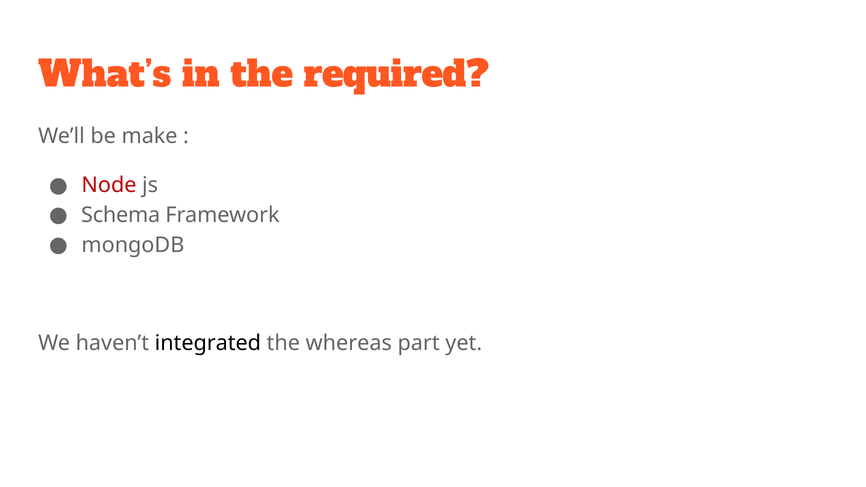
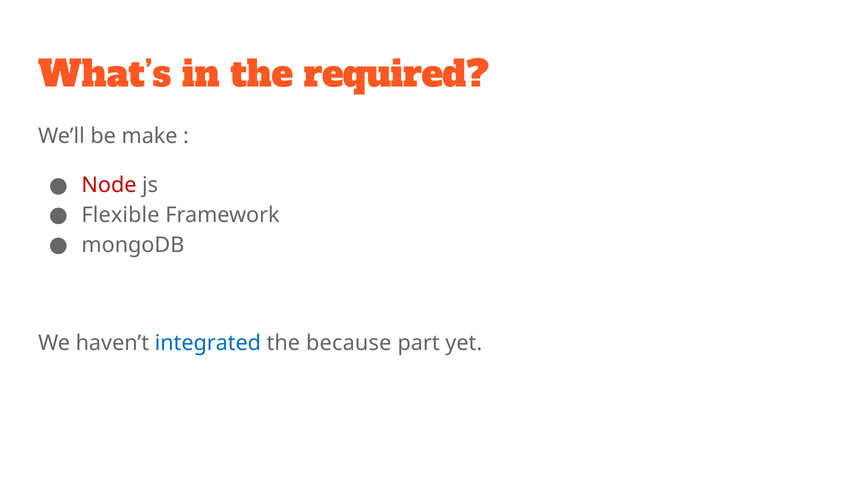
Schema: Schema -> Flexible (121, 215)
integrated colour: black -> blue (208, 343)
whereas: whereas -> because (349, 343)
